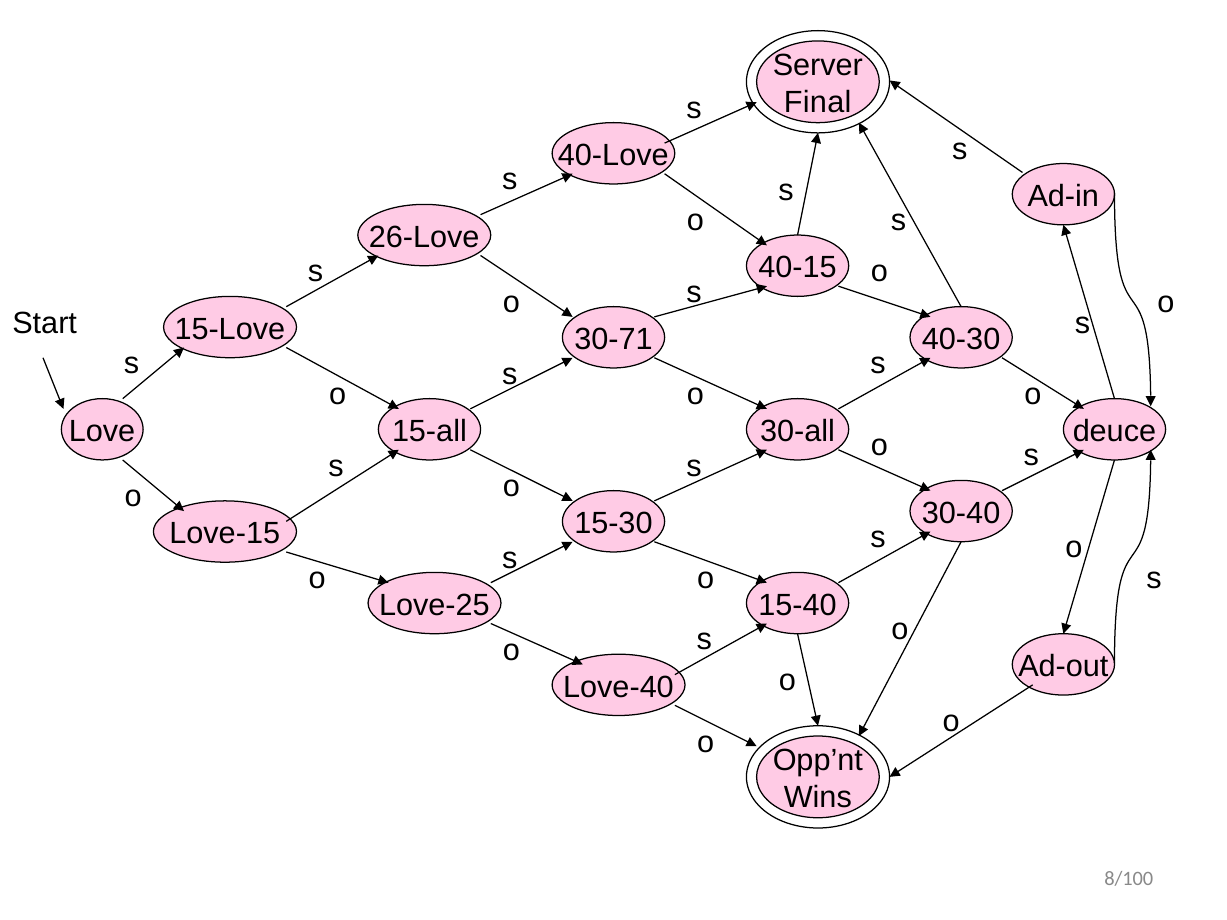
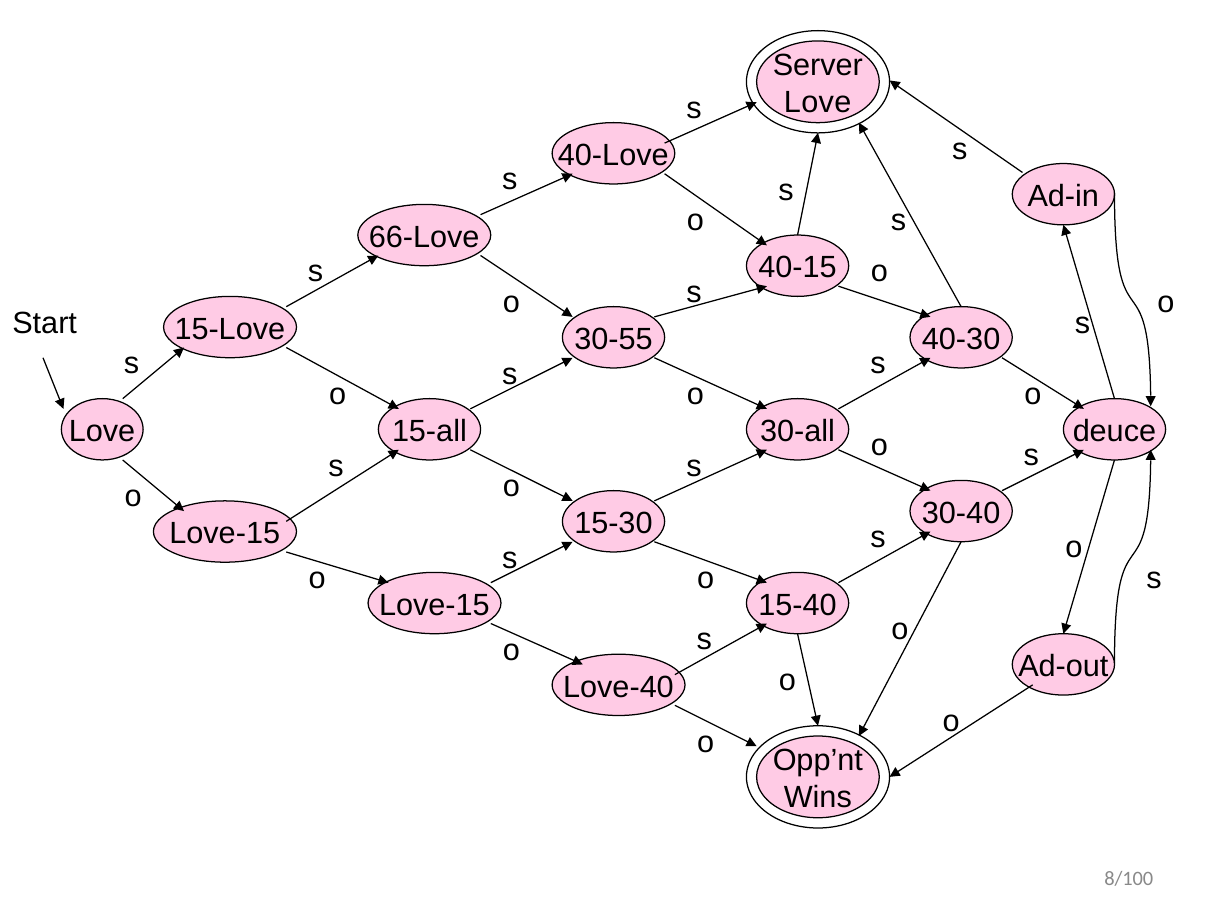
Final: Final -> Love (818, 102)
26-Love: 26-Love -> 66-Love (424, 237)
30-71: 30-71 -> 30-55 (614, 339)
Love-25: Love-25 -> Love-15 (434, 605)
